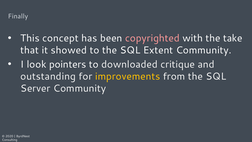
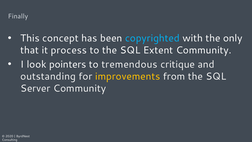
copyrighted colour: pink -> light blue (152, 38)
take: take -> only (233, 38)
showed: showed -> process (69, 50)
downloaded: downloaded -> tremendous (129, 64)
